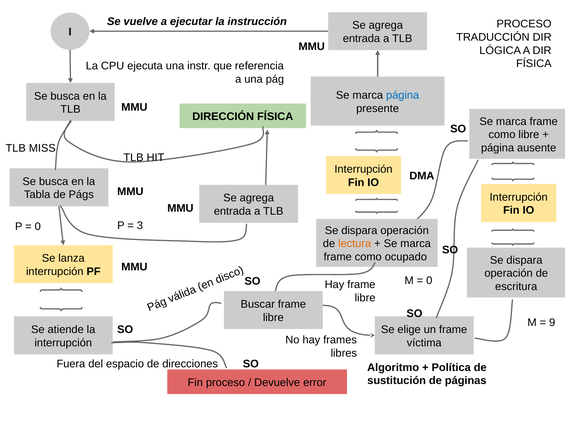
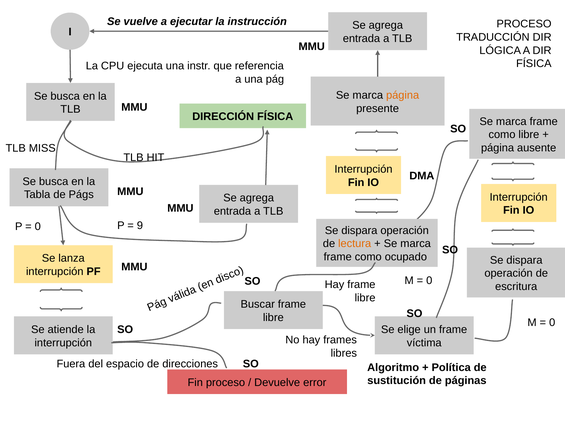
página colour: blue -> orange (403, 95)
3: 3 -> 9 (140, 225)
9: 9 -> 0 (552, 322)
